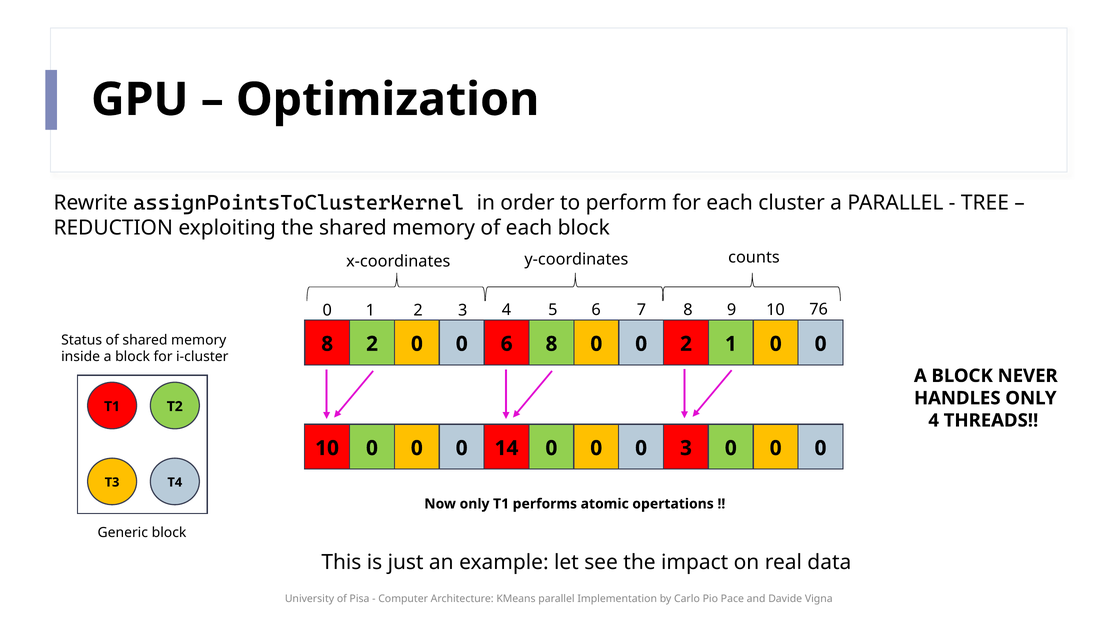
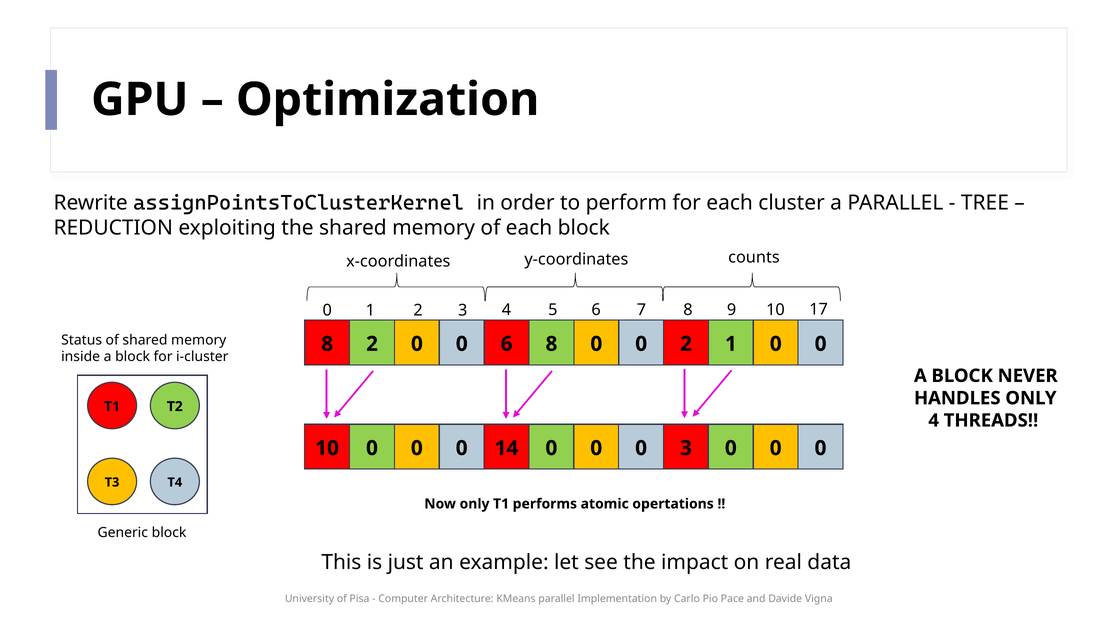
76: 76 -> 17 (819, 309)
